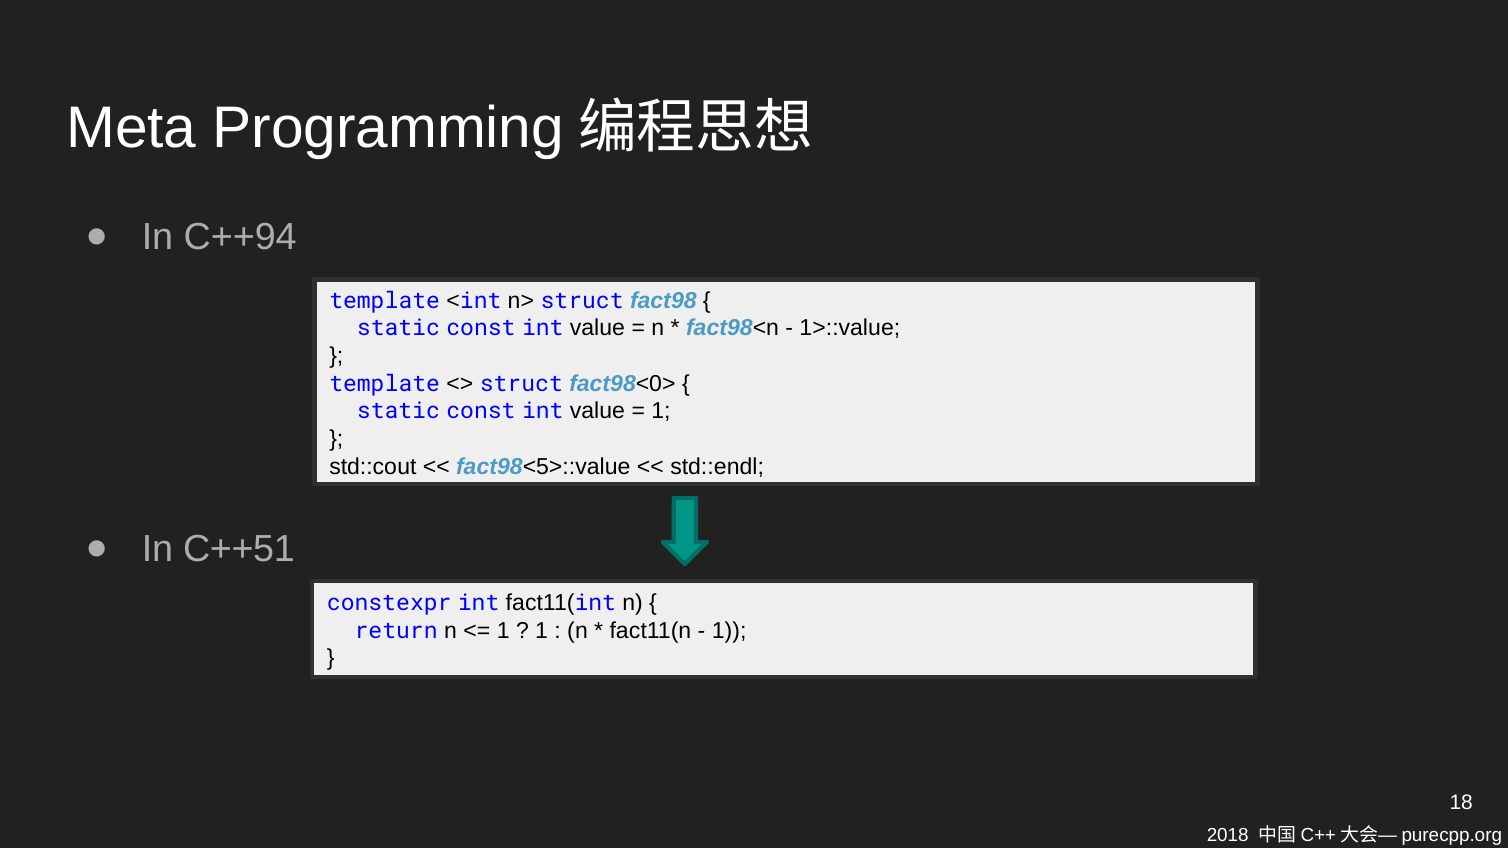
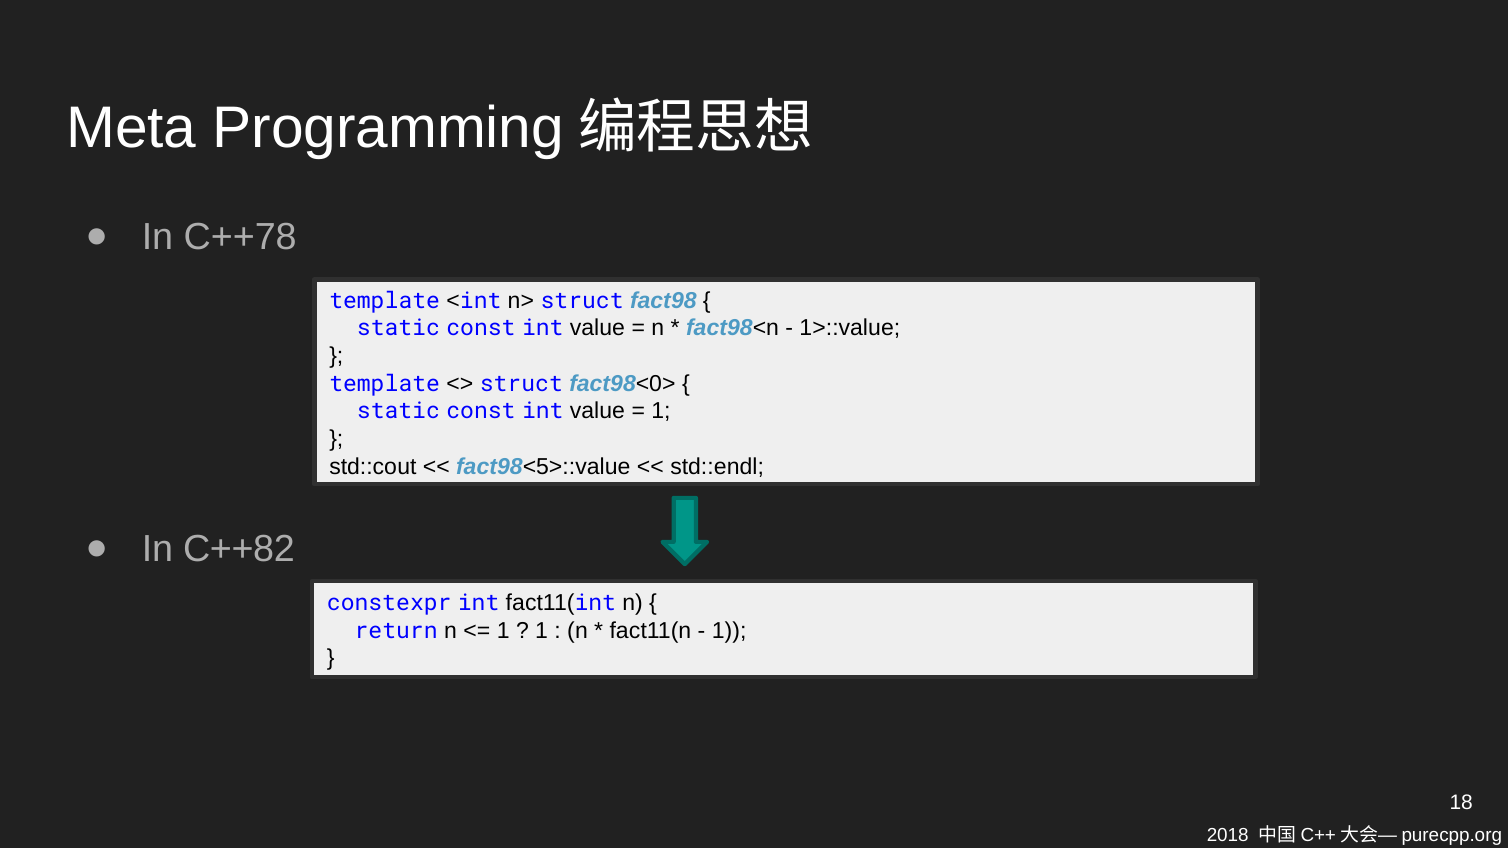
C++94: C++94 -> C++78 (240, 237)
C++51: C++51 -> C++82 (239, 549)
